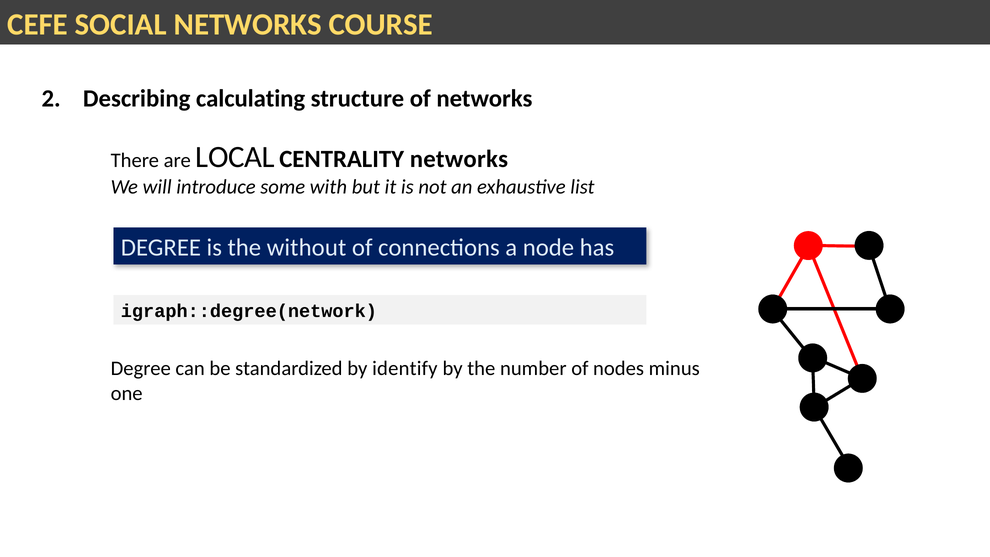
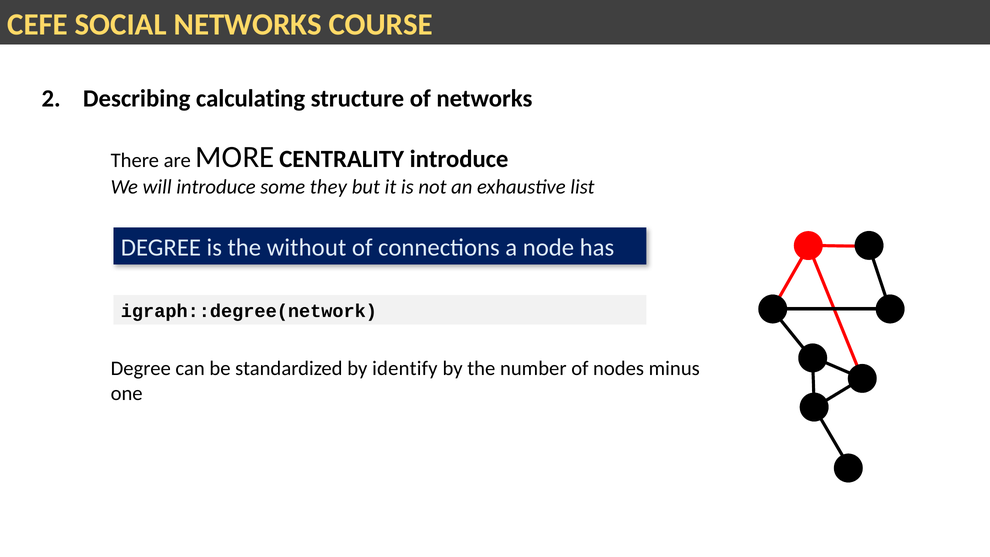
LOCAL: LOCAL -> MORE (235, 157)
CENTRALITY networks: networks -> introduce (459, 159)
with: with -> they (328, 187)
